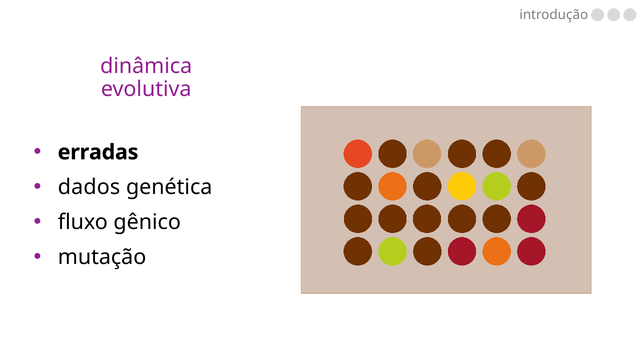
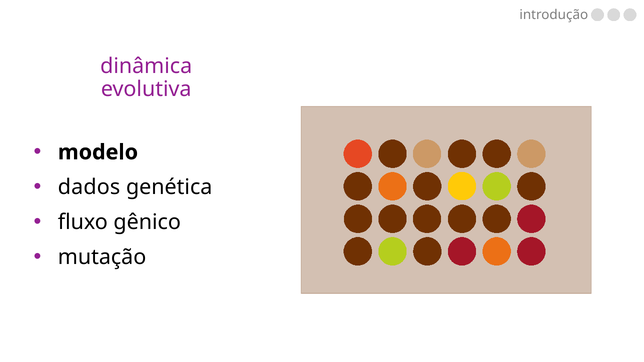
erradas: erradas -> modelo (98, 152)
